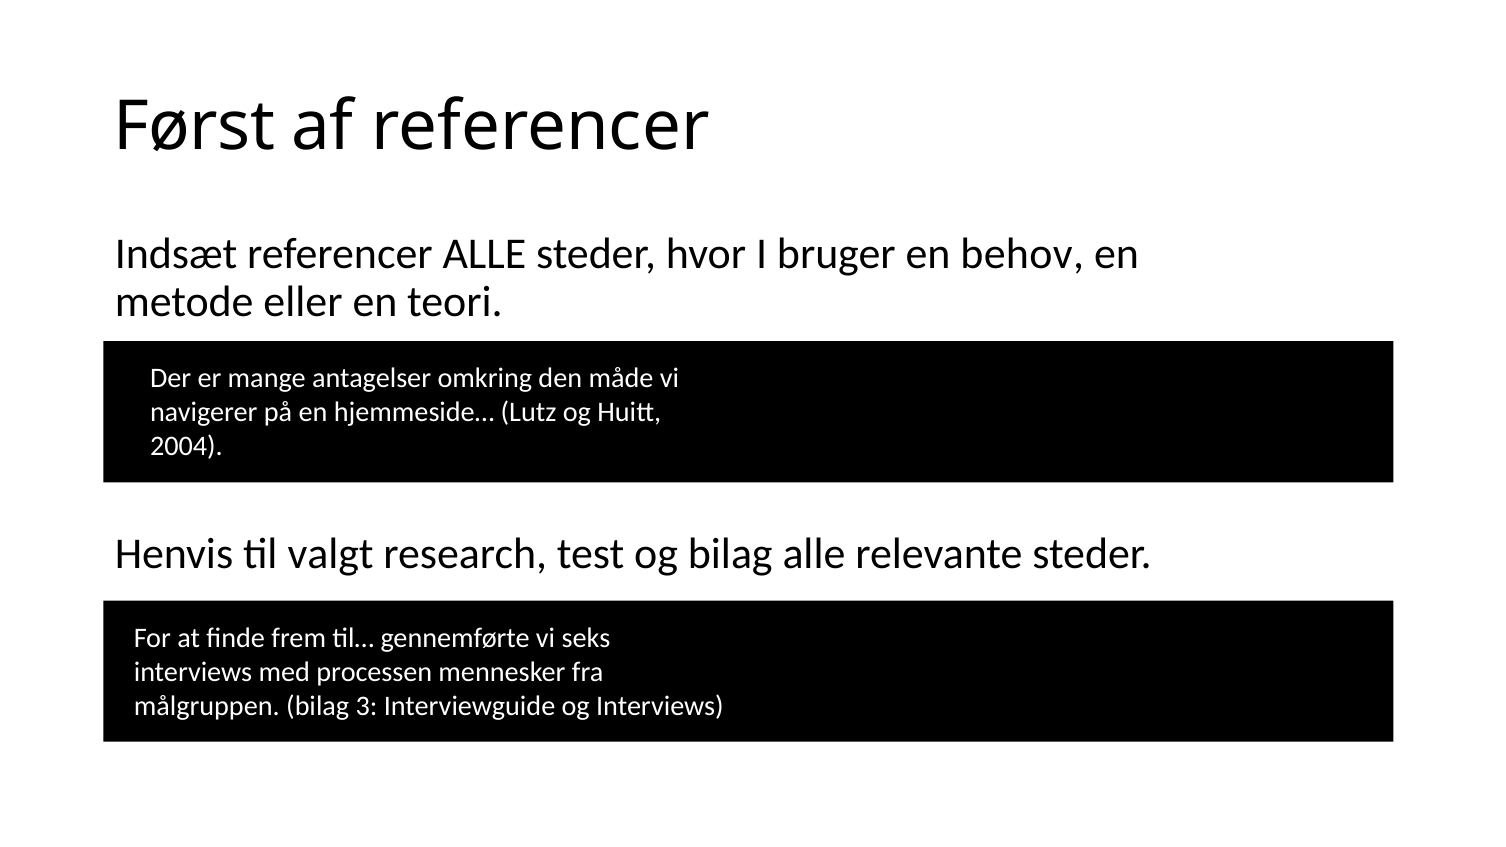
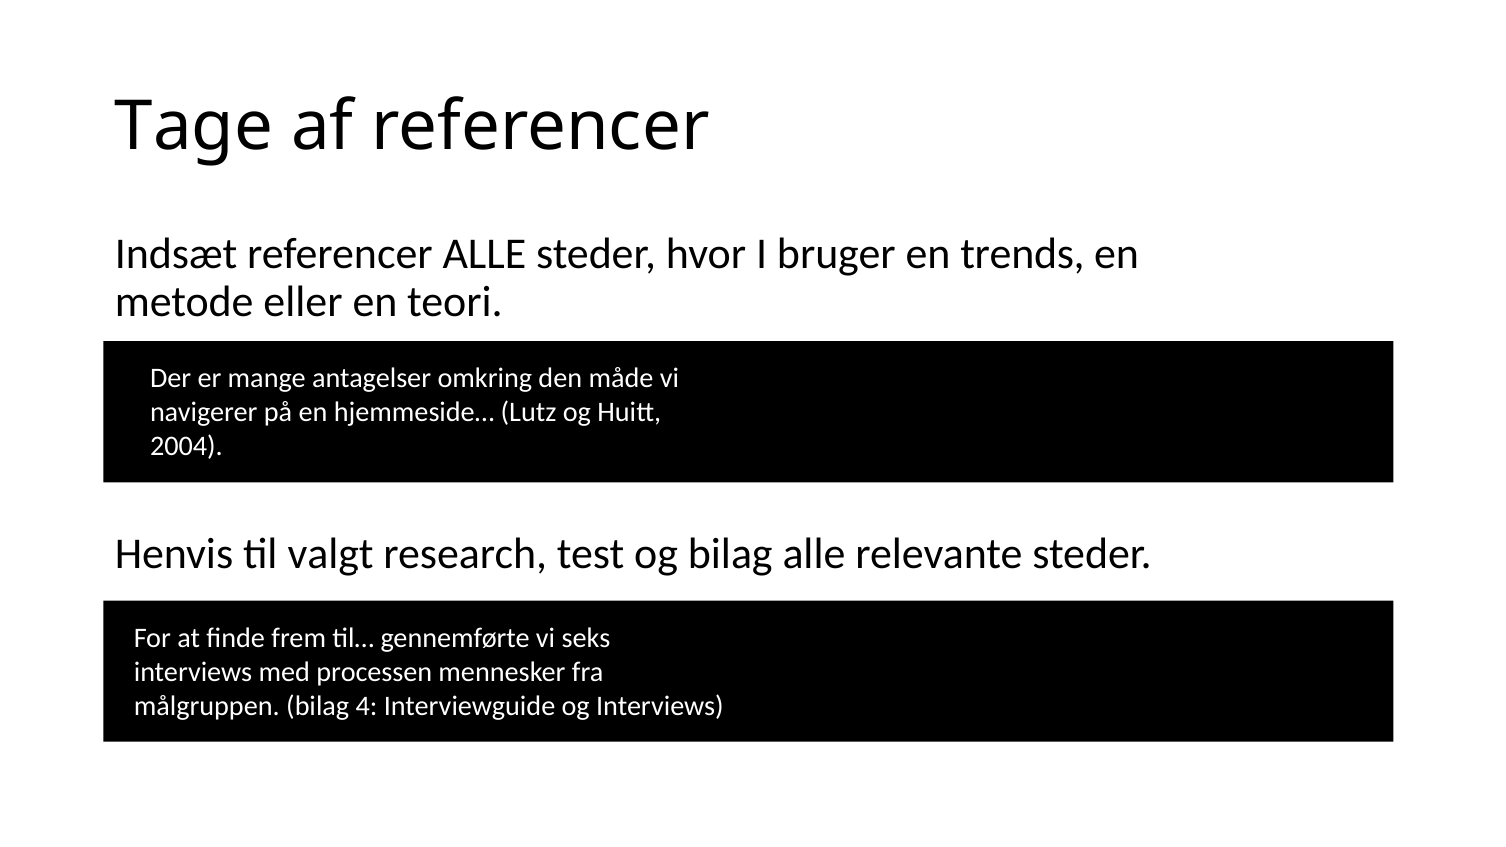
Først: Først -> Tage (194, 127)
behov: behov -> trends (1022, 255)
3: 3 -> 4 (367, 706)
